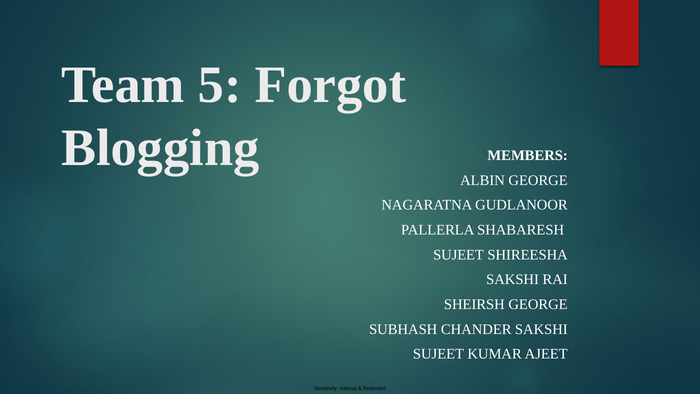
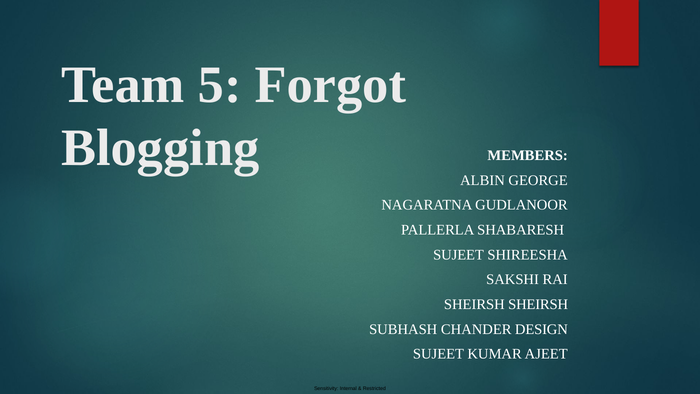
SHEIRSH GEORGE: GEORGE -> SHEIRSH (538, 304)
CHANDER SAKSHI: SAKSHI -> DESIGN (541, 329)
